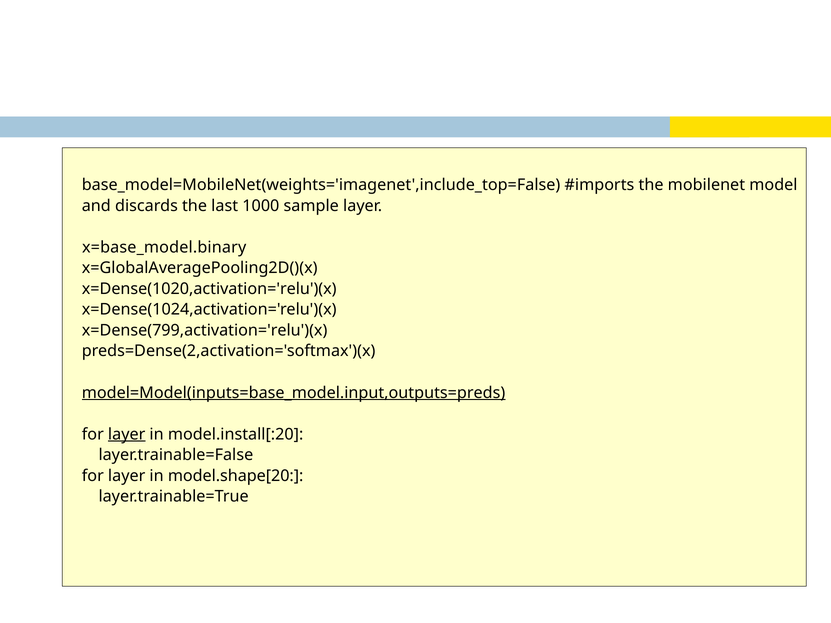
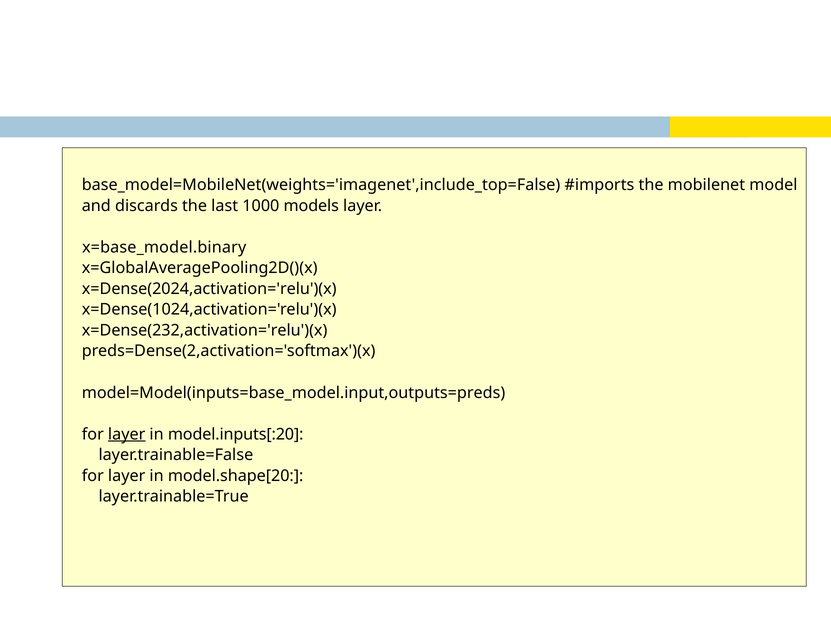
sample: sample -> models (311, 206)
x=Dense(1020,activation='relu')(x: x=Dense(1020,activation='relu')(x -> x=Dense(2024,activation='relu')(x (209, 289)
x=Dense(799,activation='relu')(x: x=Dense(799,activation='relu')(x -> x=Dense(232,activation='relu')(x (205, 331)
model=Model(inputs=base_model.input,outputs=preds underline: present -> none (294, 393)
model.install[:20: model.install[:20 -> model.inputs[:20 (236, 434)
